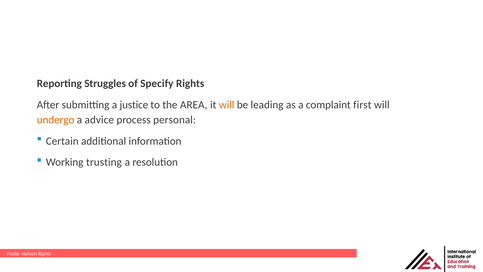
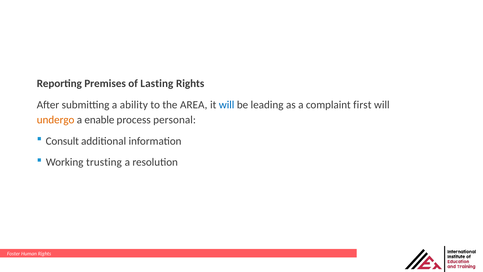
Struggles: Struggles -> Premises (105, 83)
Specify: Specify -> Lasting (157, 83)
justice: justice -> ability (134, 105)
will colour: orange -> blue (227, 105)
advice: advice -> enable (99, 120)
Certain: Certain -> Consult (62, 141)
